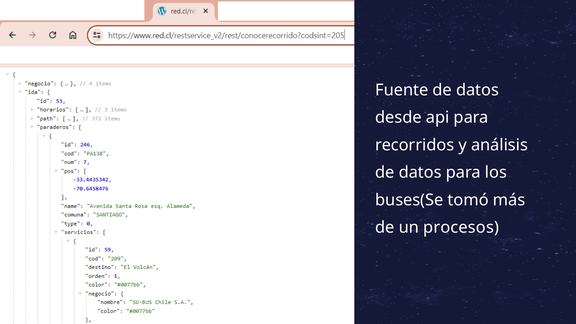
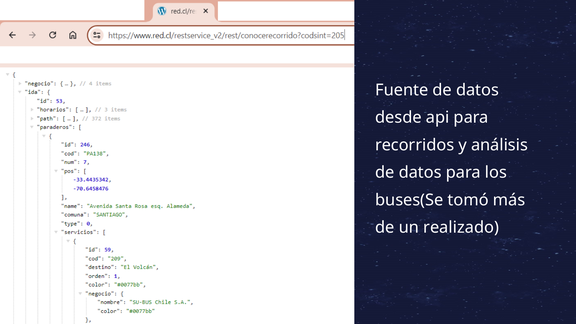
procesos: procesos -> realizado (461, 228)
